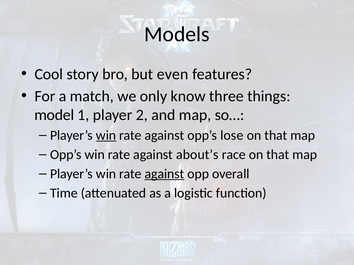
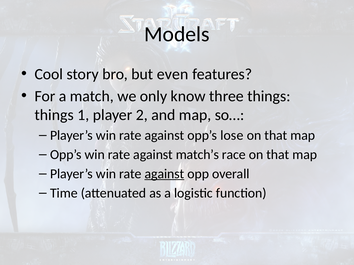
model: model -> things (54, 115)
win underline: present -> none (106, 136)
about’s: about’s -> match’s (197, 155)
